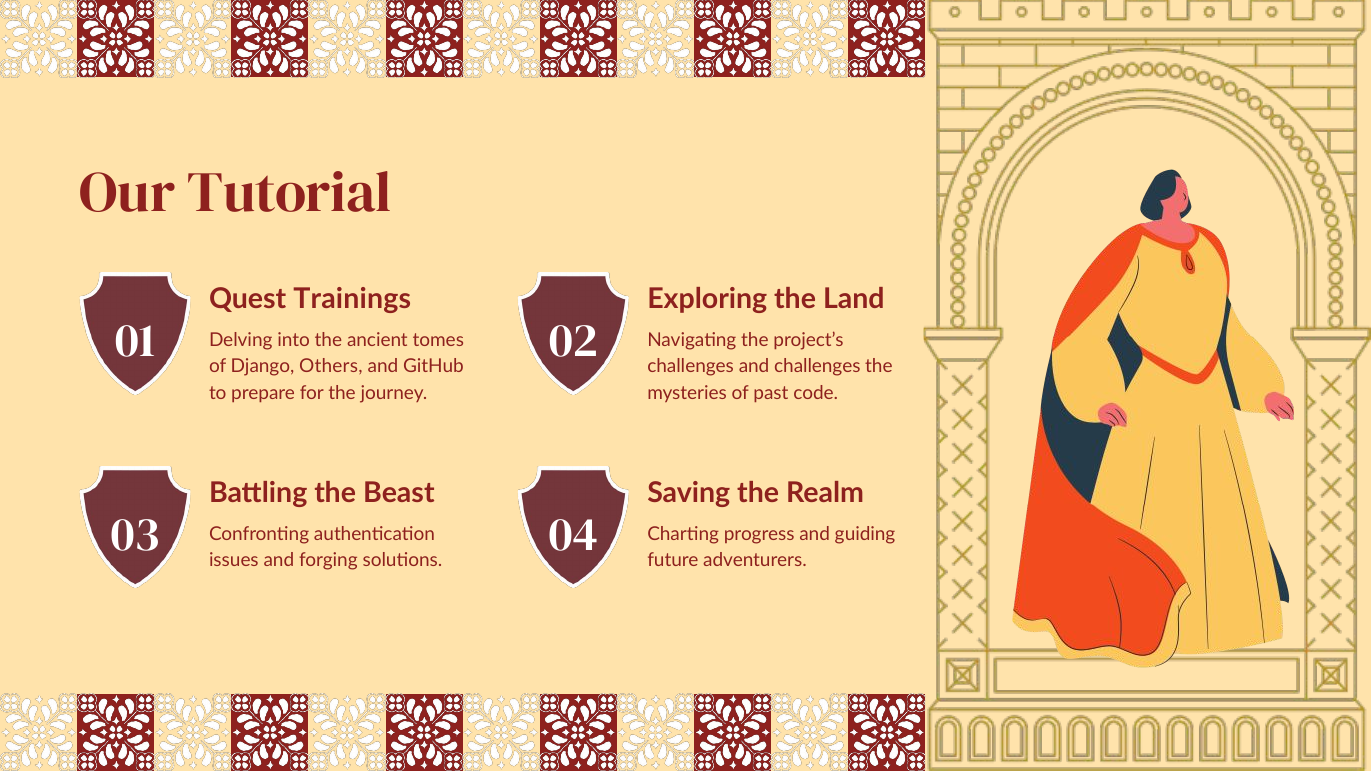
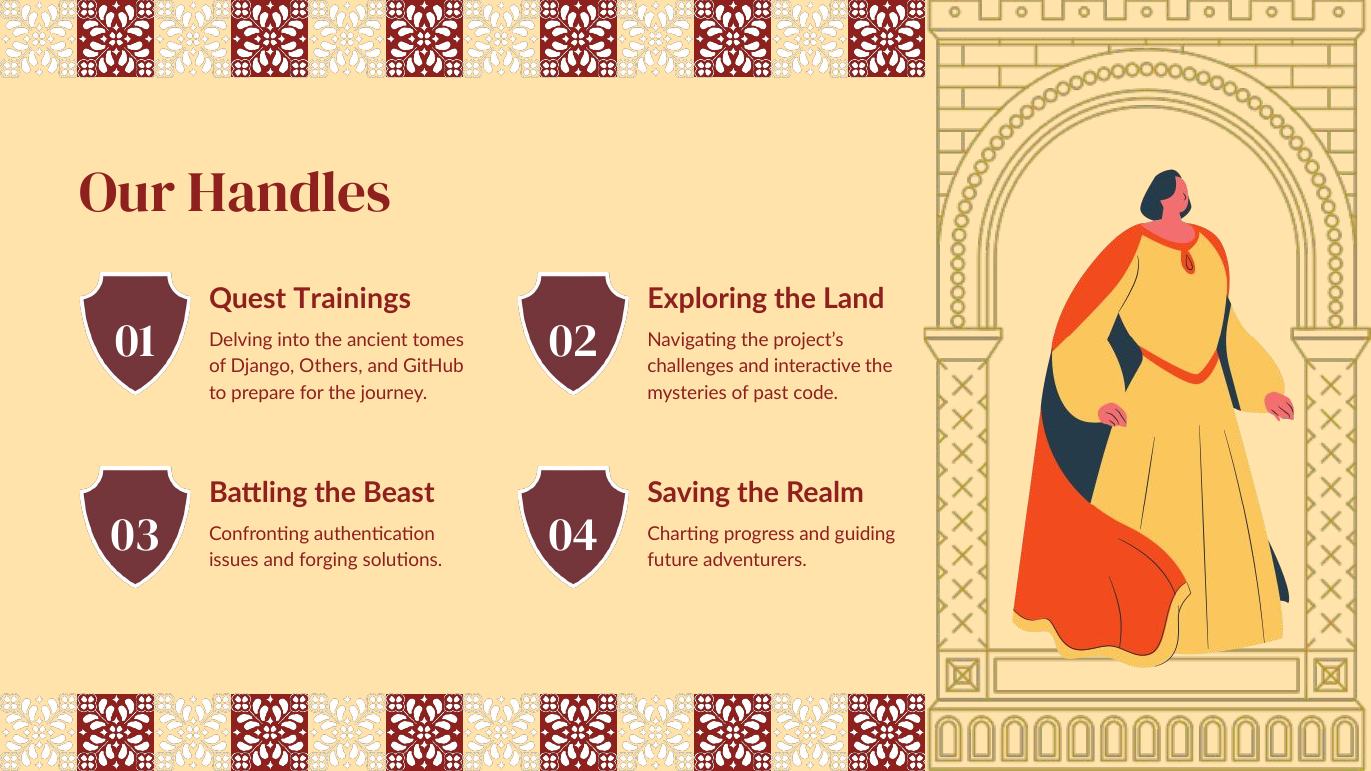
Tutorial: Tutorial -> Handles (290, 193)
and challenges: challenges -> interactive (817, 367)
